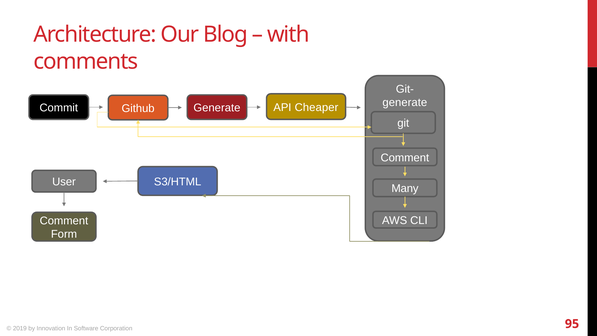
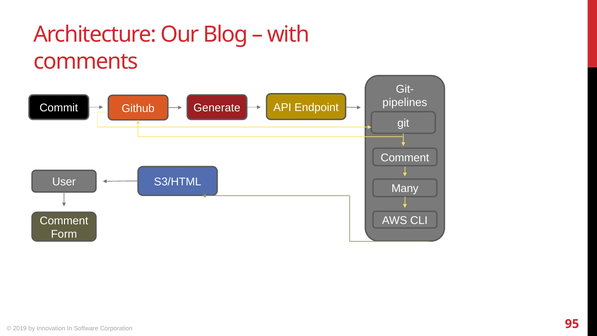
generate: generate -> pipelines (405, 103)
Cheaper: Cheaper -> Endpoint (317, 107)
